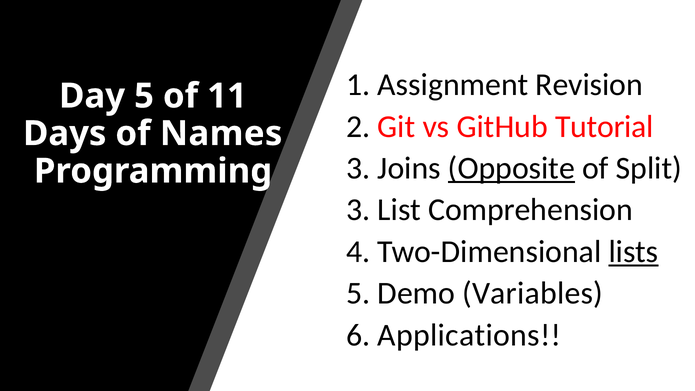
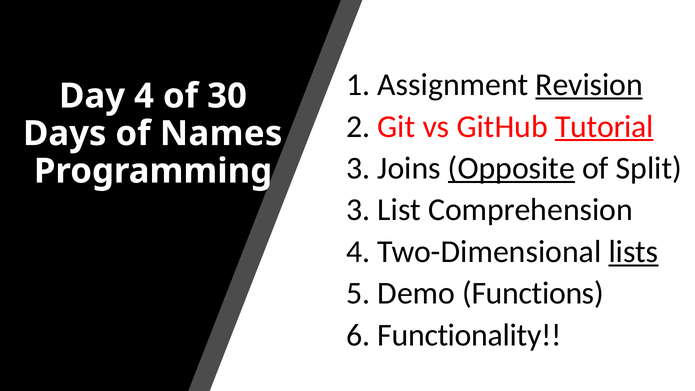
Revision underline: none -> present (589, 85)
Day 5: 5 -> 4 (144, 96)
11: 11 -> 30 (227, 96)
Tutorial underline: none -> present (604, 126)
Variables: Variables -> Functions (533, 293)
Applications: Applications -> Functionality (470, 335)
